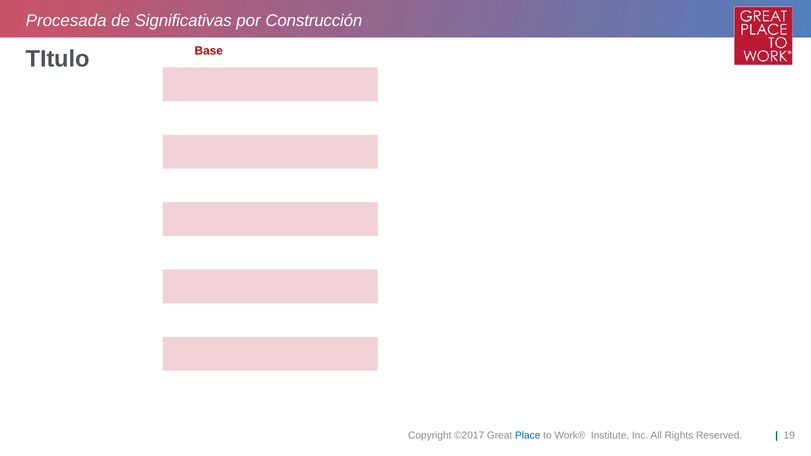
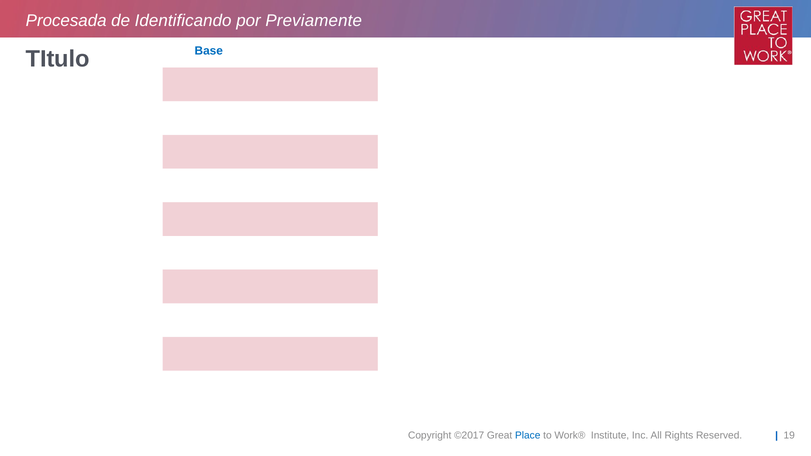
Significativas: Significativas -> Identificando (183, 21)
Construcción: Construcción -> Previamente (314, 21)
Base colour: red -> blue (209, 51)
